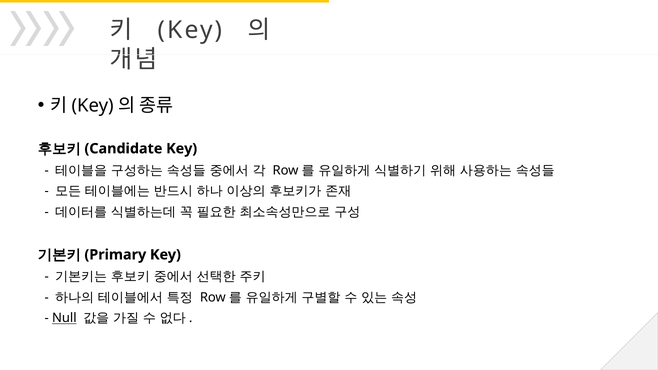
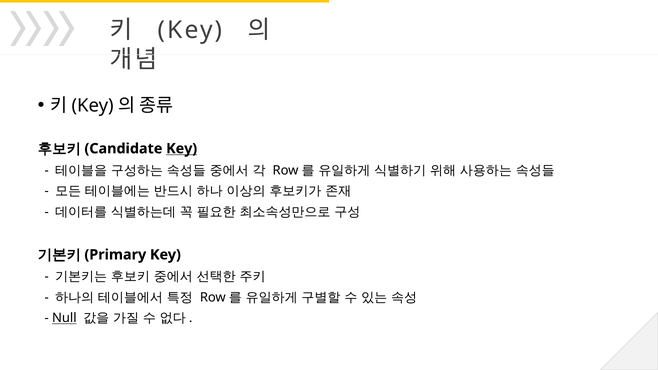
Key underline: none -> present (182, 149)
